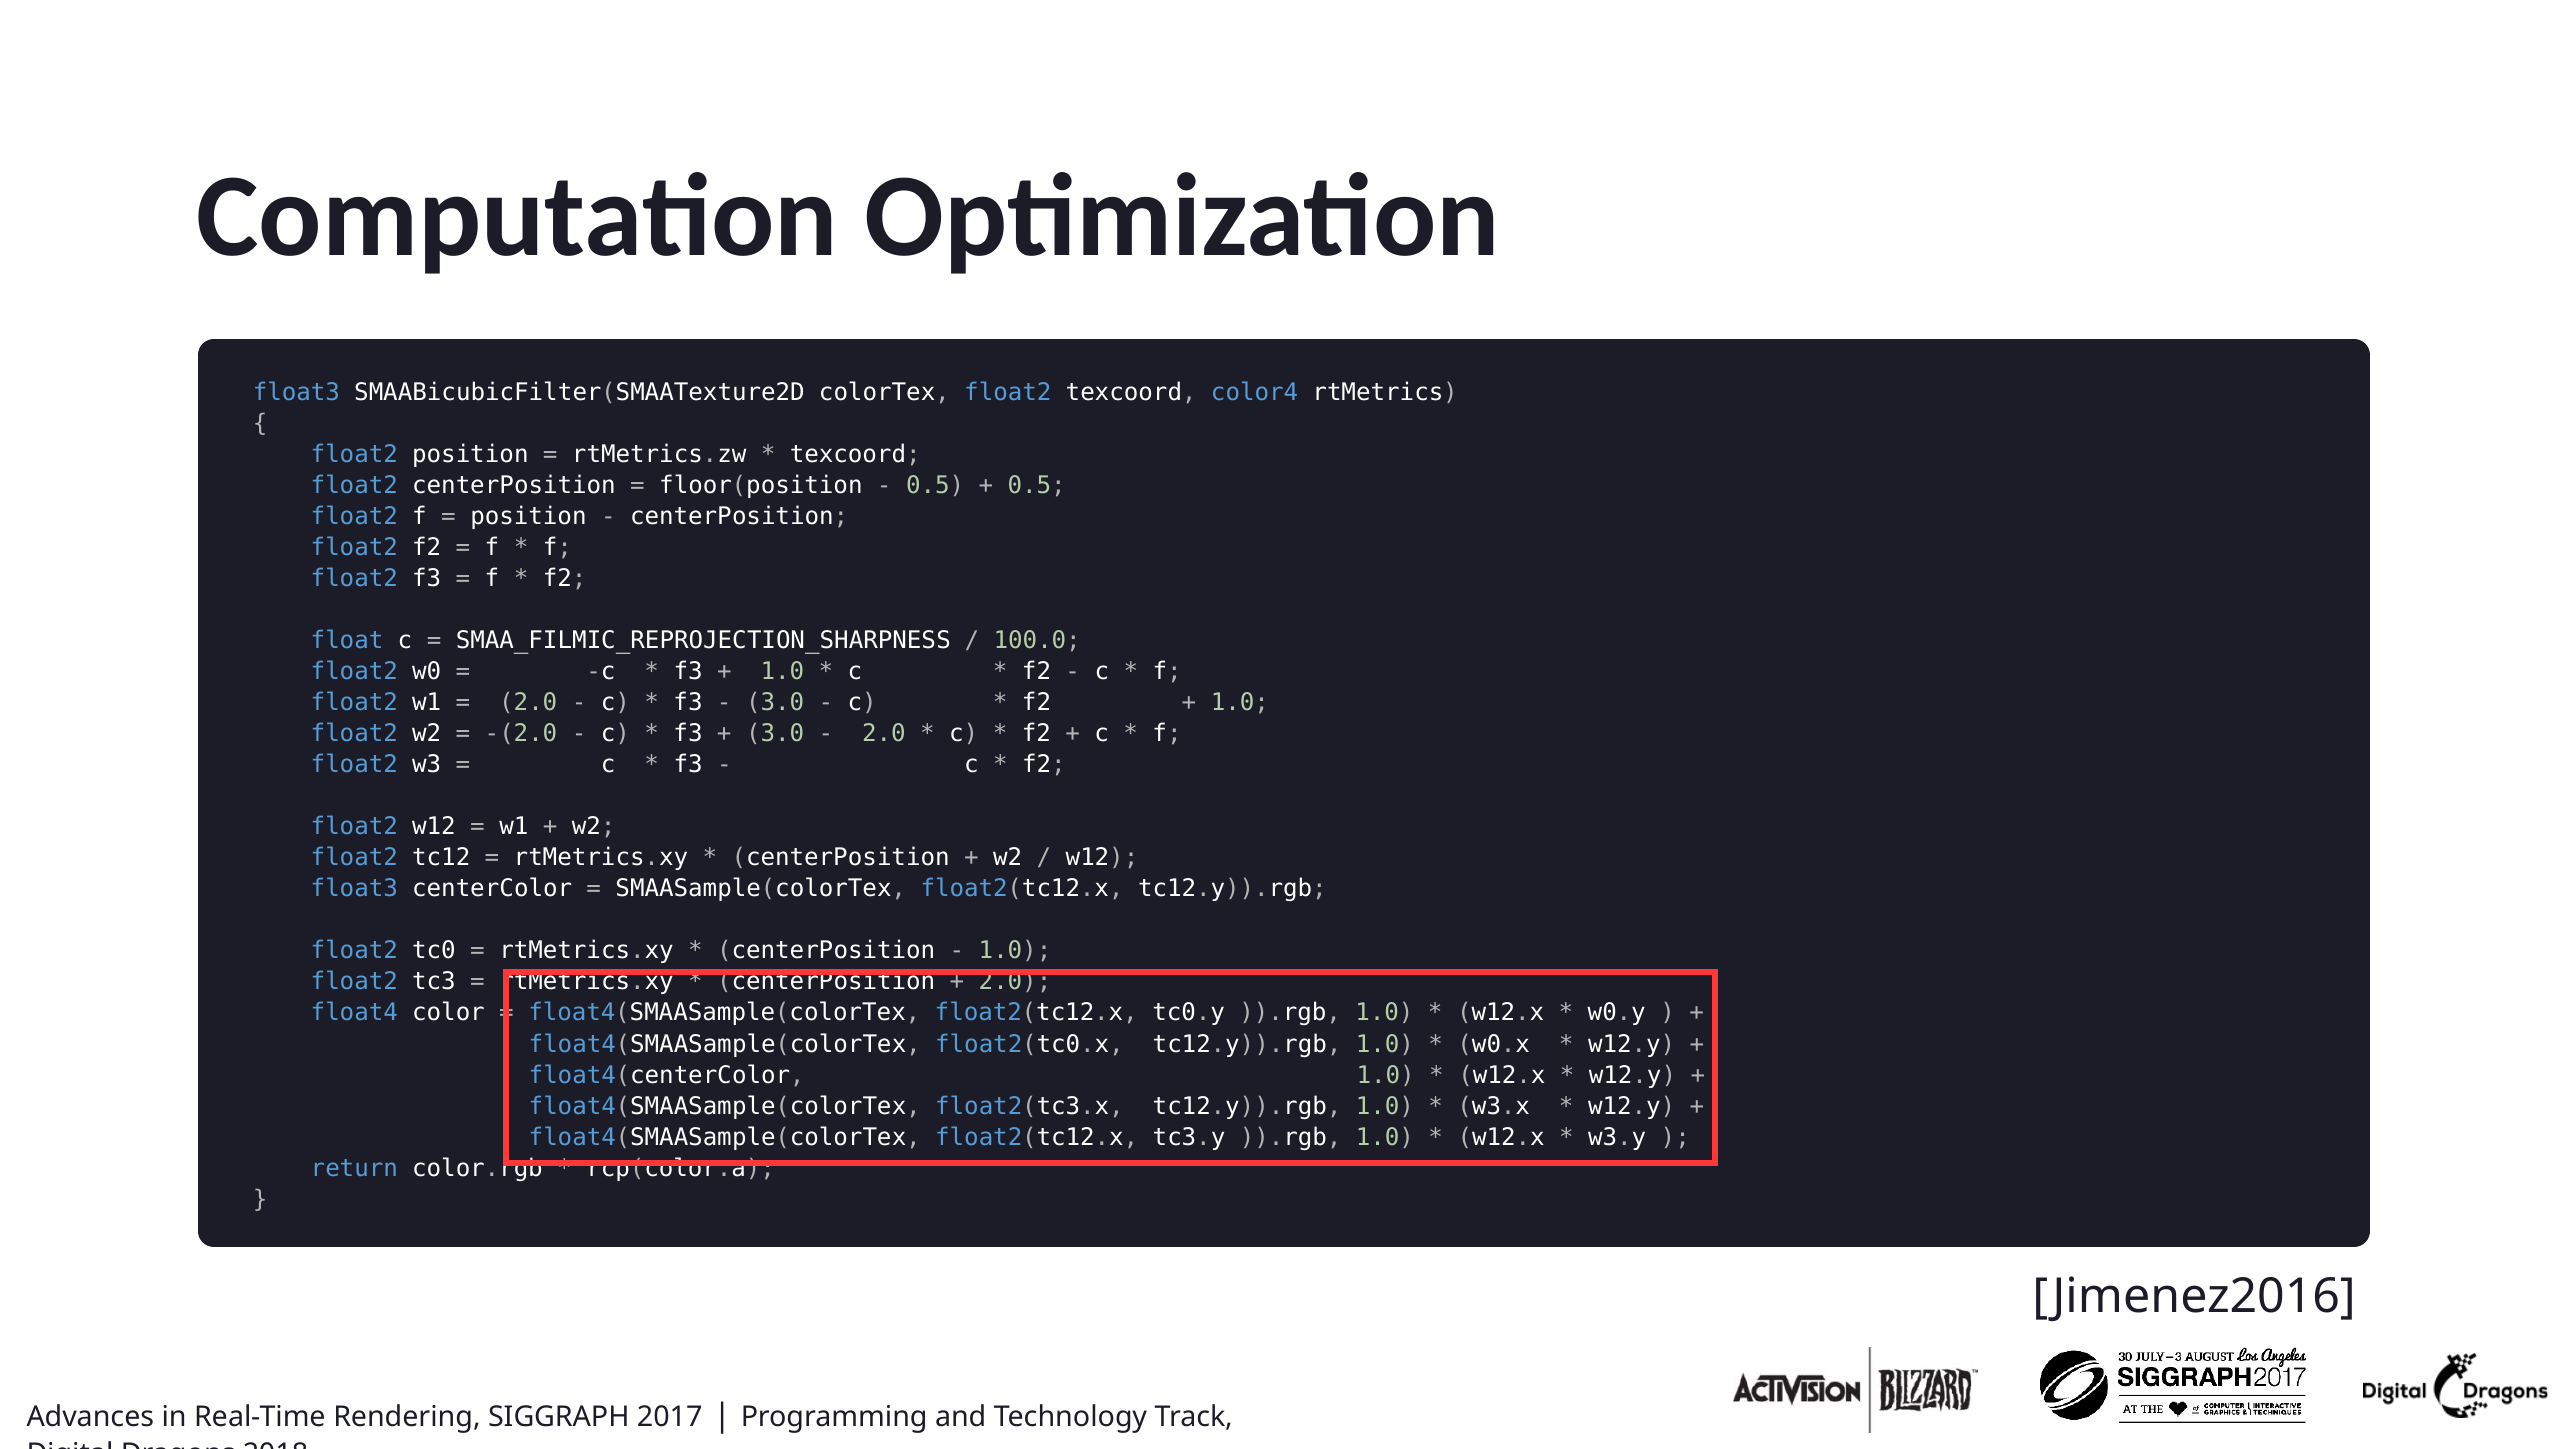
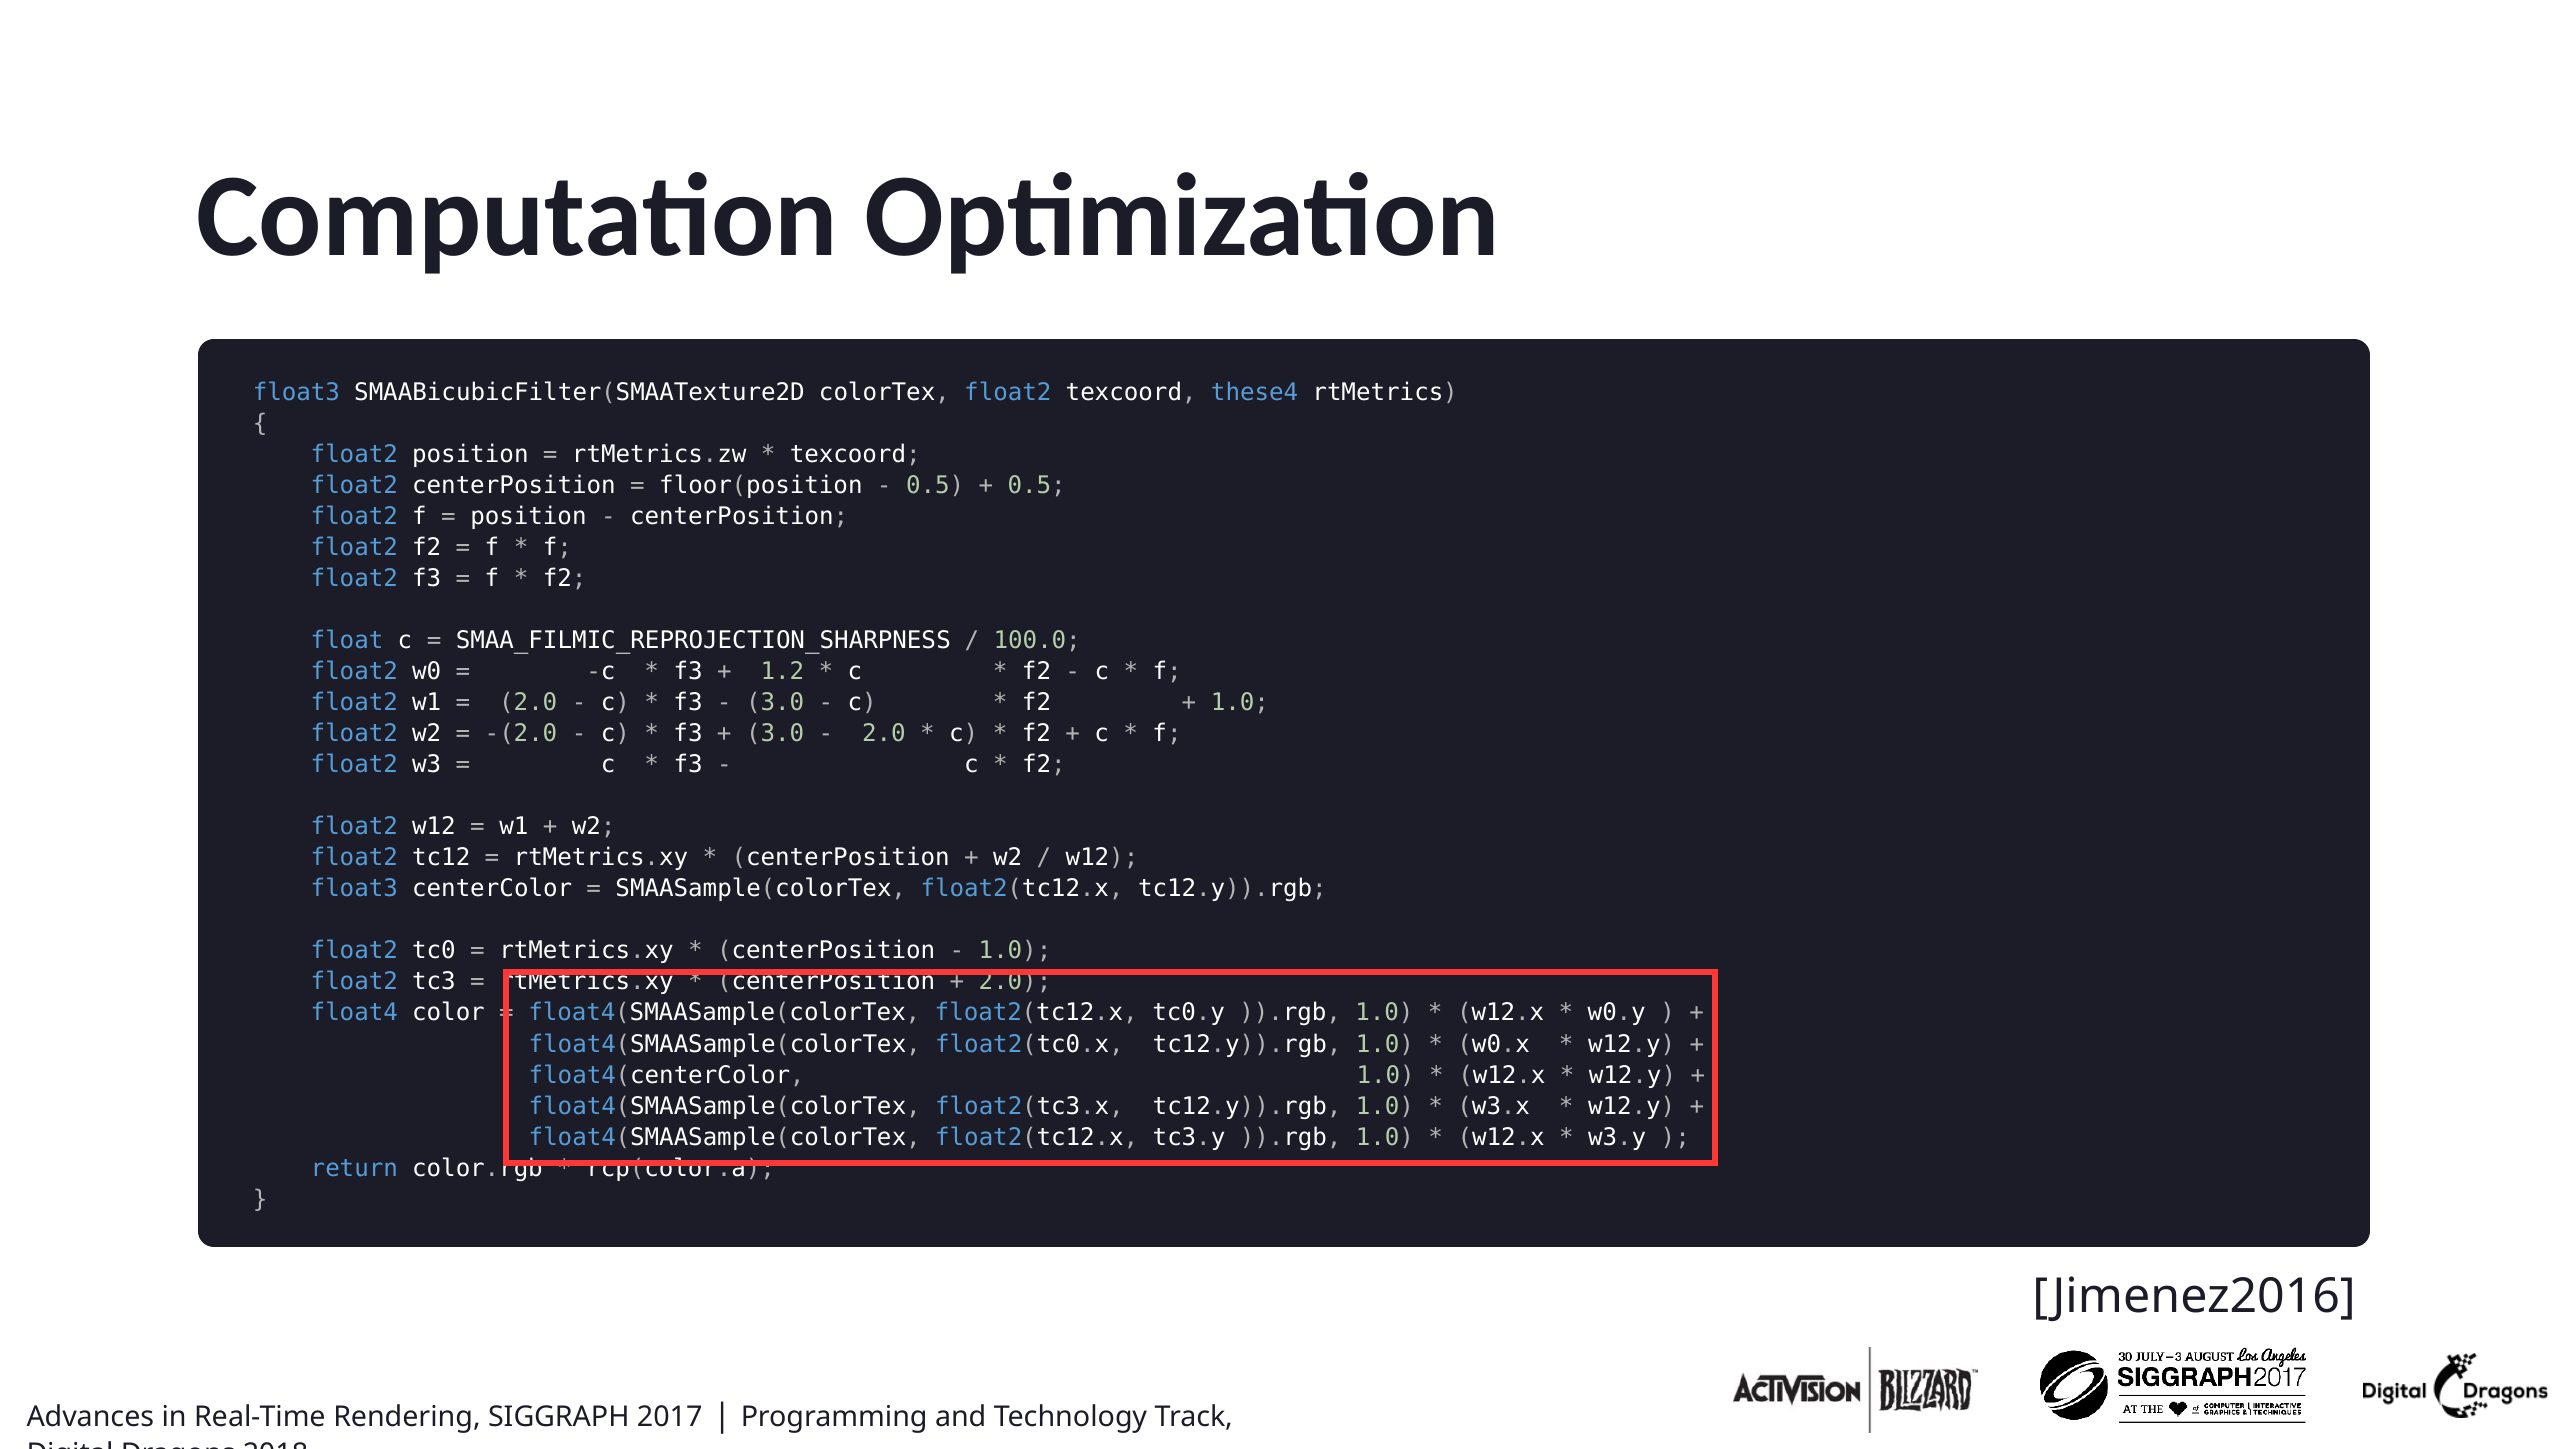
color4: color4 -> these4 (1255, 392)
1.0: 1.0 -> 1.2 (782, 672)
